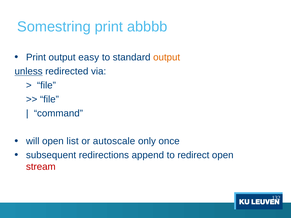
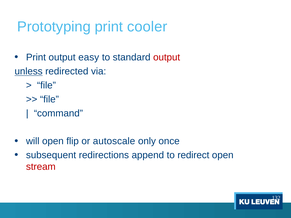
Somestring: Somestring -> Prototyping (54, 27)
abbbb: abbbb -> cooler (147, 27)
output colour: orange -> red (167, 57)
list: list -> flip (73, 141)
